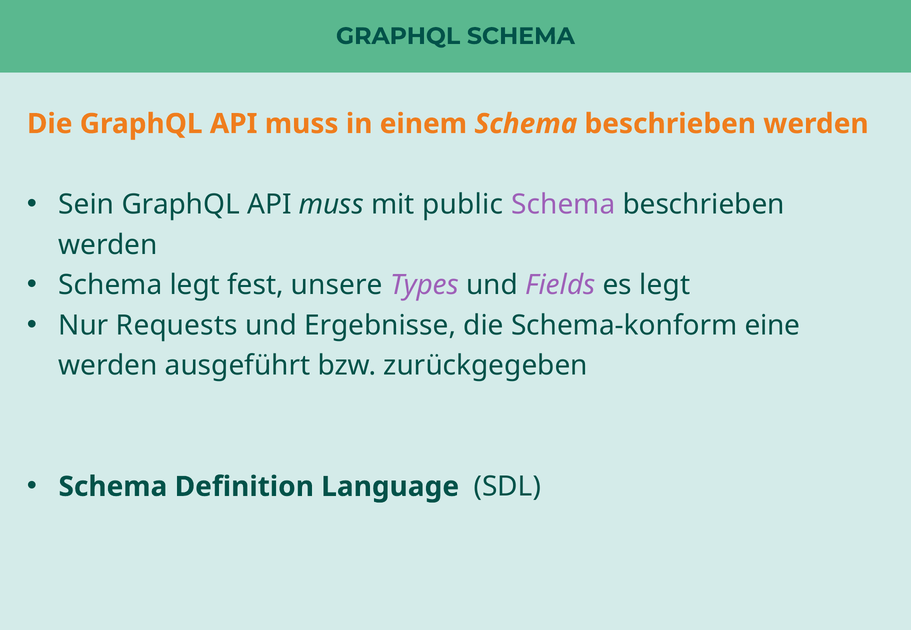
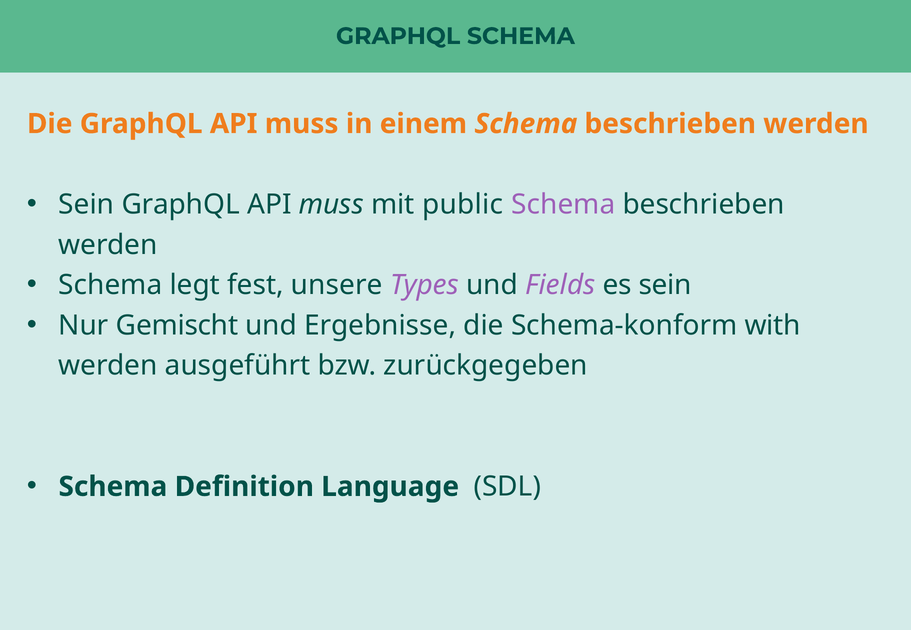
es legt: legt -> sein (665, 285)
Requests: Requests -> Gemischt (177, 326)
eine: eine -> with (772, 326)
